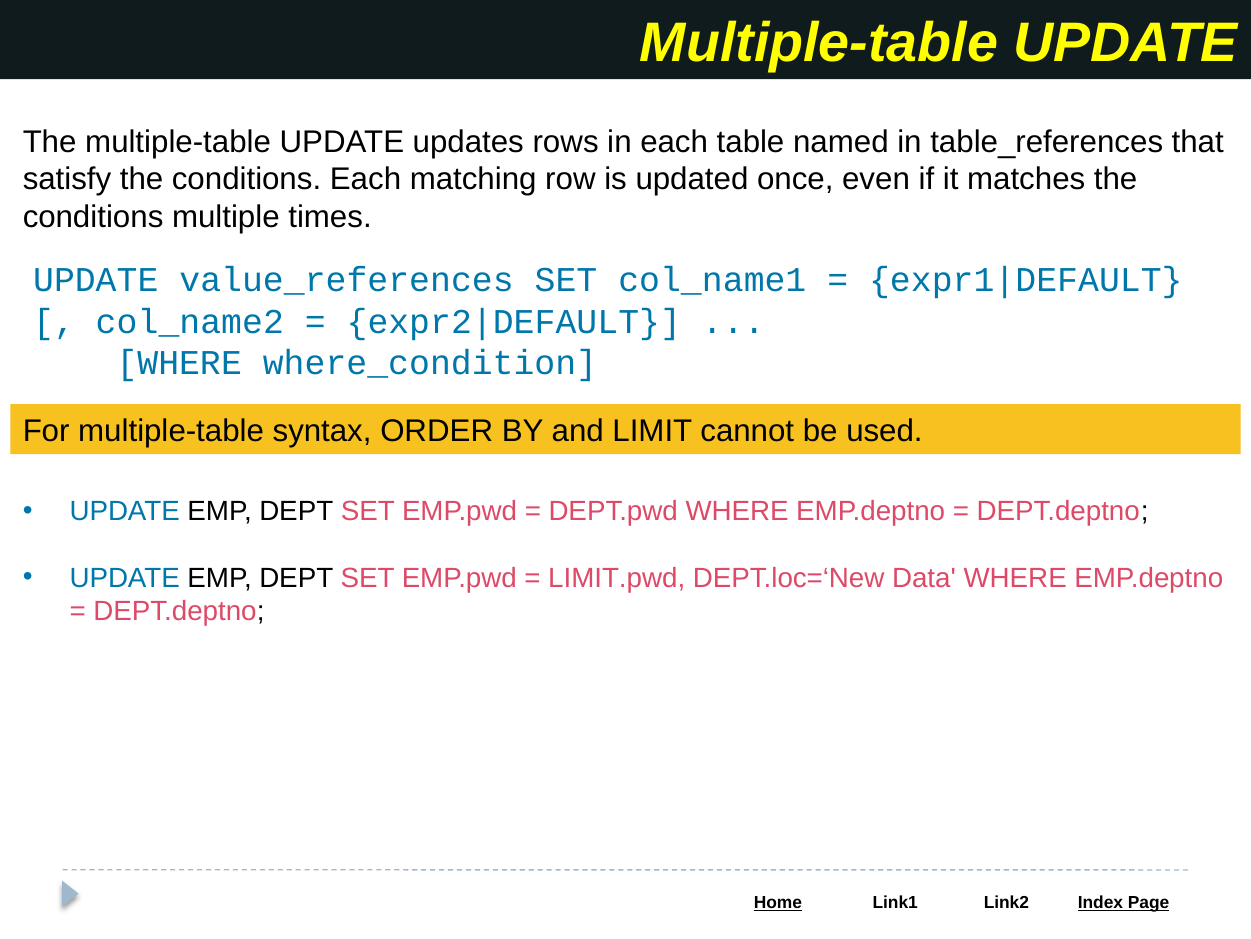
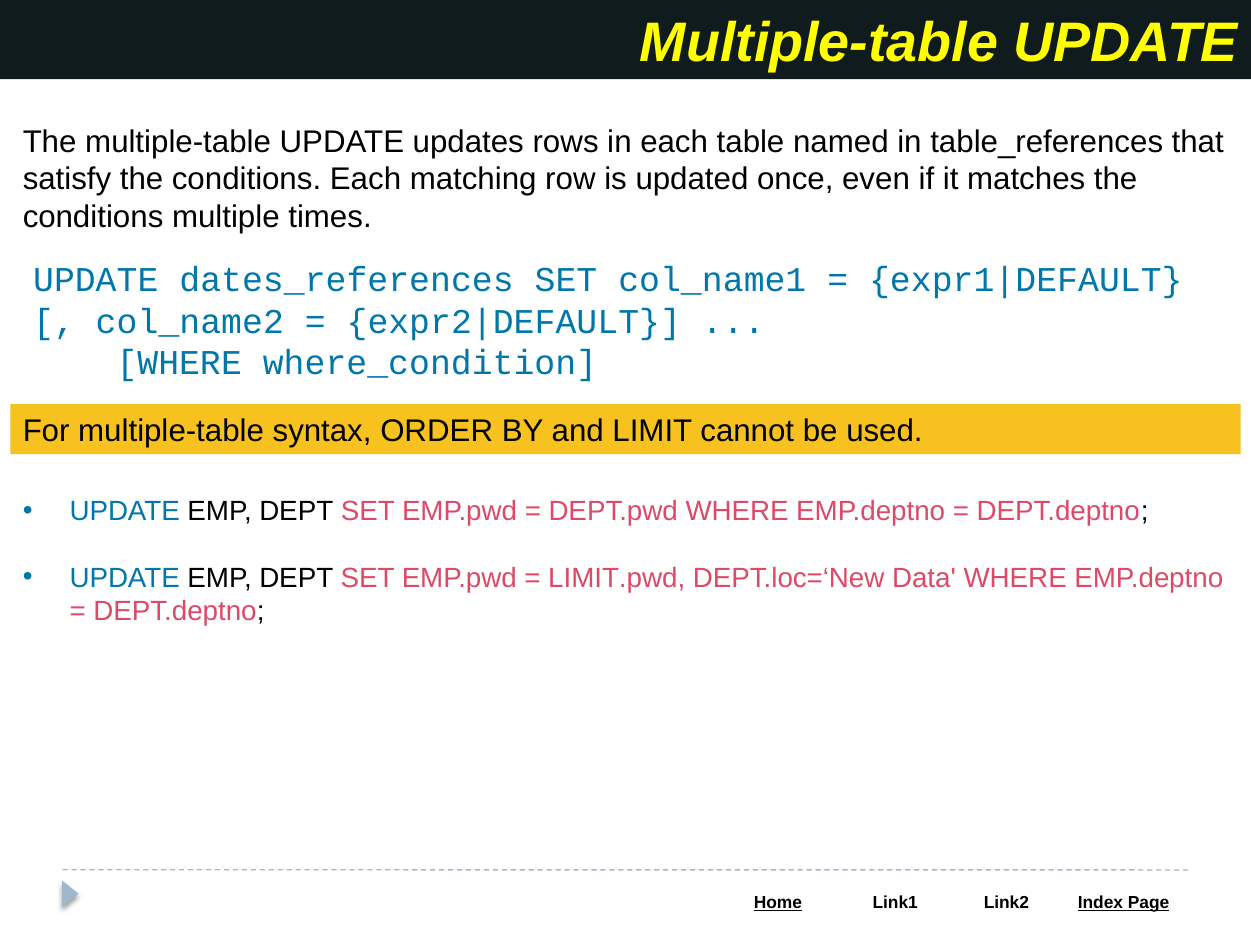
value_references: value_references -> dates_references (347, 280)
